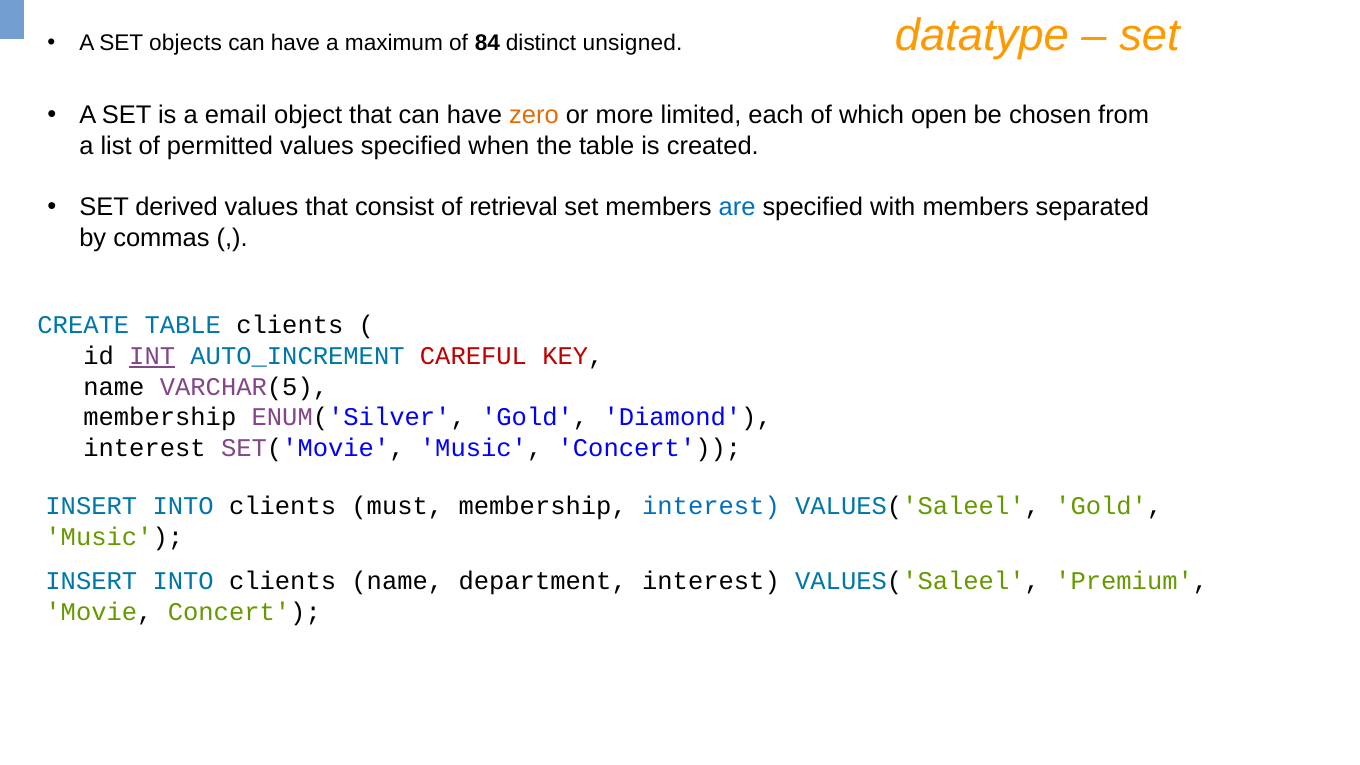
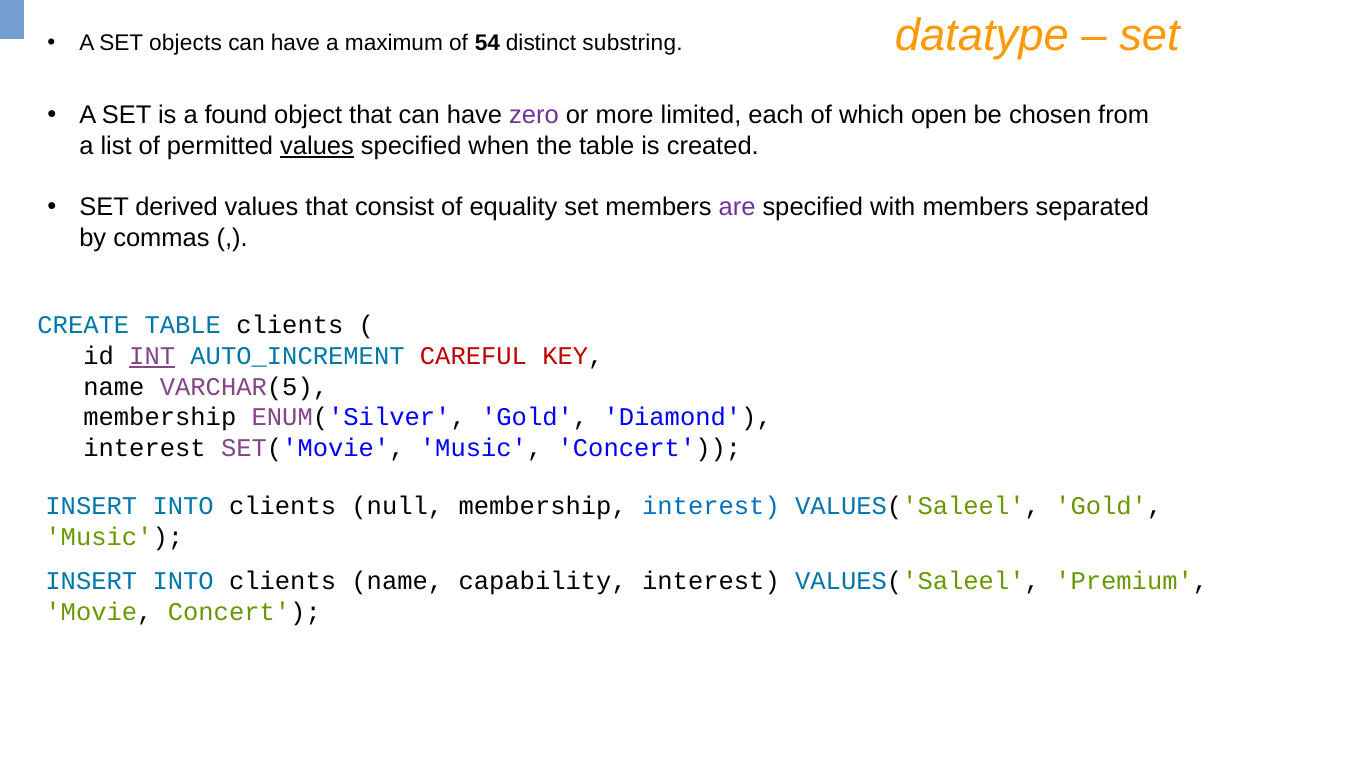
84: 84 -> 54 (487, 43)
unsigned: unsigned -> substring (633, 43)
email: email -> found (236, 116)
zero colour: orange -> purple (534, 116)
values underline: none -> present (317, 146)
retrieval: retrieval -> equality (513, 207)
are colour: blue -> purple (737, 207)
must: must -> null (397, 506)
department: department -> capability (543, 581)
